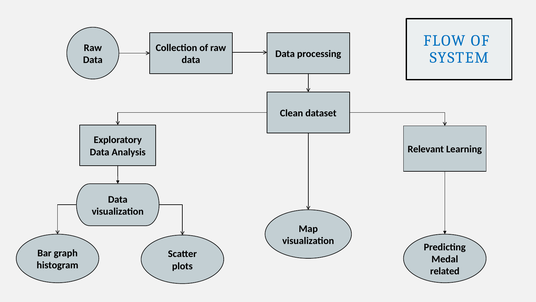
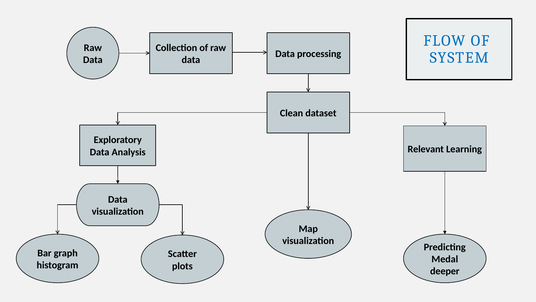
related: related -> deeper (445, 271)
